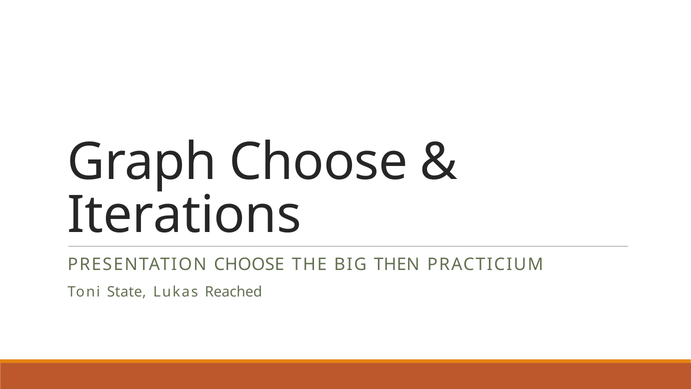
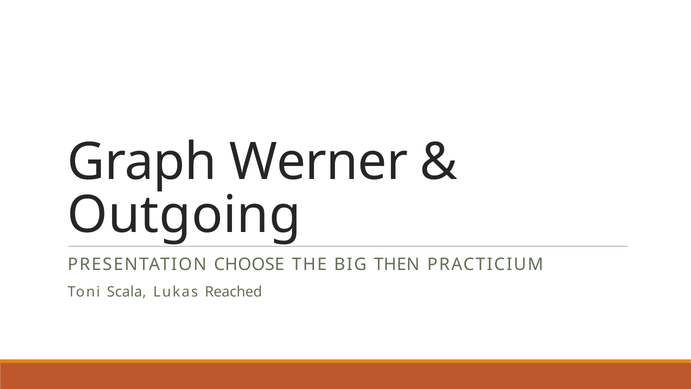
Graph Choose: Choose -> Werner (319, 162)
Iterations: Iterations -> Outgoing (184, 215)
State: State -> Scala (127, 292)
